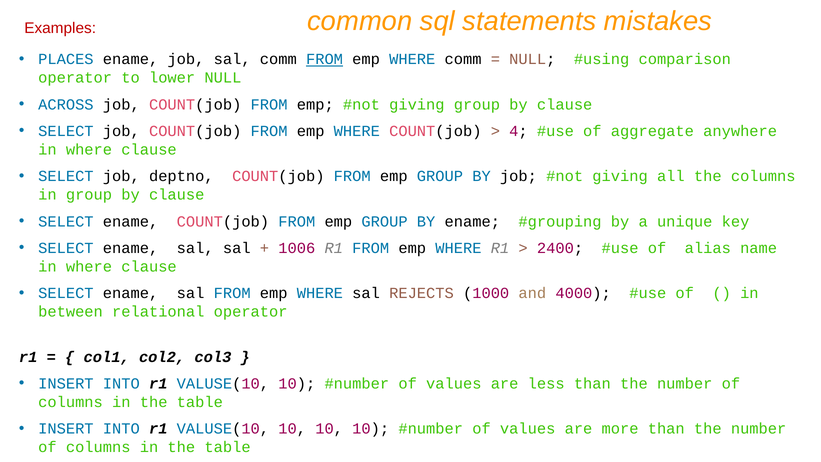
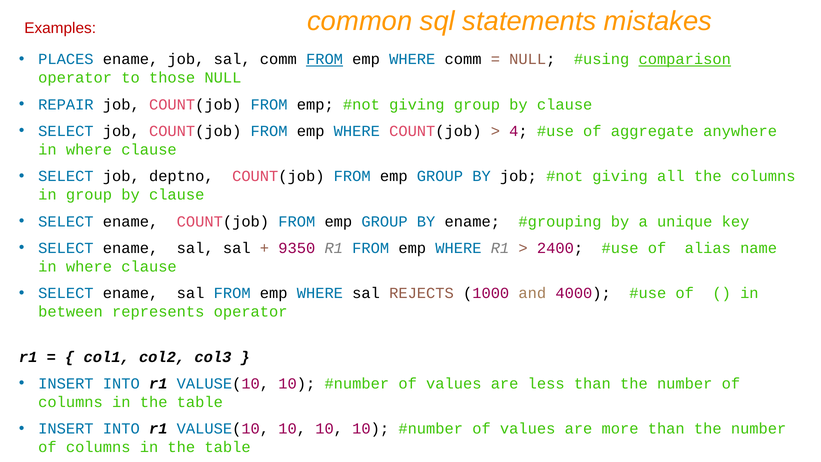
comparison underline: none -> present (685, 59)
lower: lower -> those (172, 78)
ACROSS: ACROSS -> REPAIR (66, 104)
1006: 1006 -> 9350 (297, 248)
relational: relational -> represents (158, 312)
